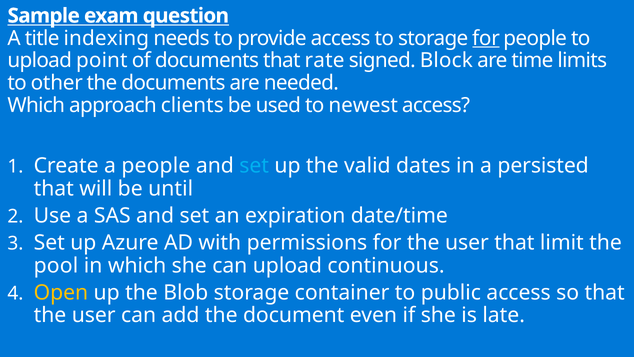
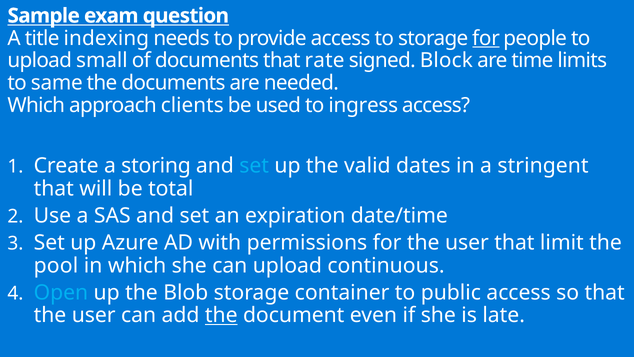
point: point -> small (102, 61)
other: other -> same (57, 83)
newest: newest -> ingress (363, 105)
a people: people -> storing (156, 166)
persisted: persisted -> stringent (543, 166)
until: until -> total (171, 188)
Open colour: yellow -> light blue (61, 292)
the underline: none -> present (221, 315)
